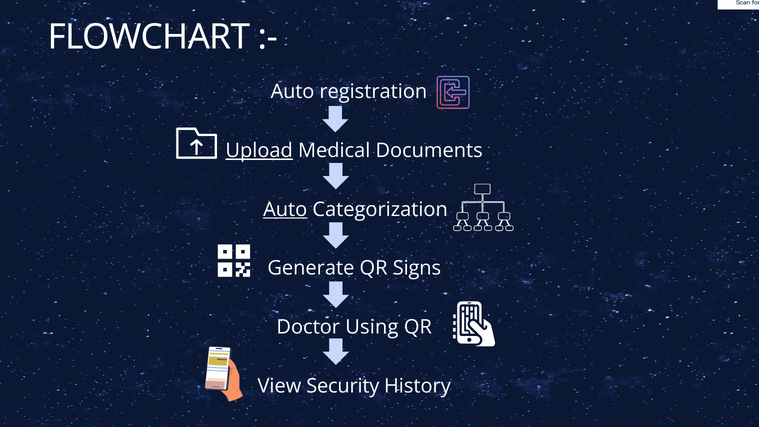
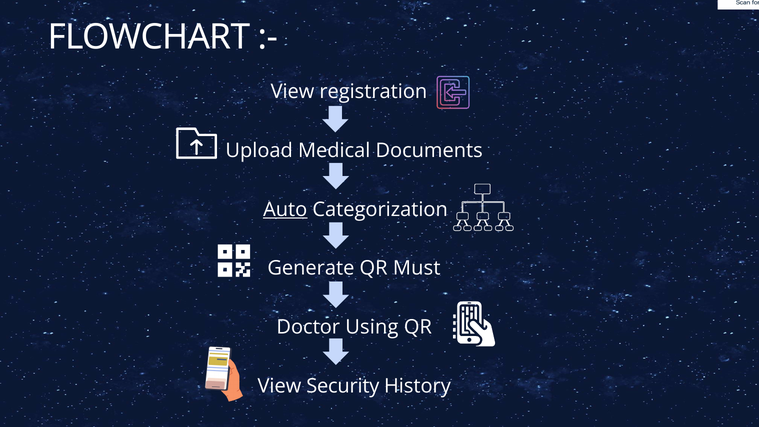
Auto: Auto -> View (292, 92)
Upload underline: present -> none (259, 151)
Signs: Signs -> Must (417, 268)
